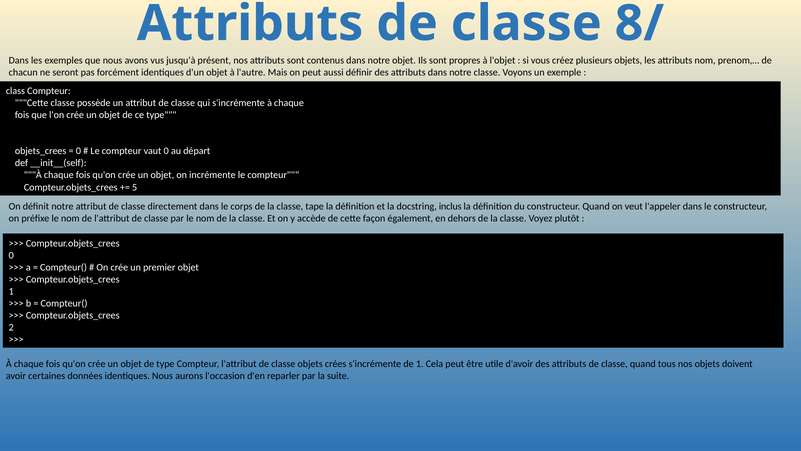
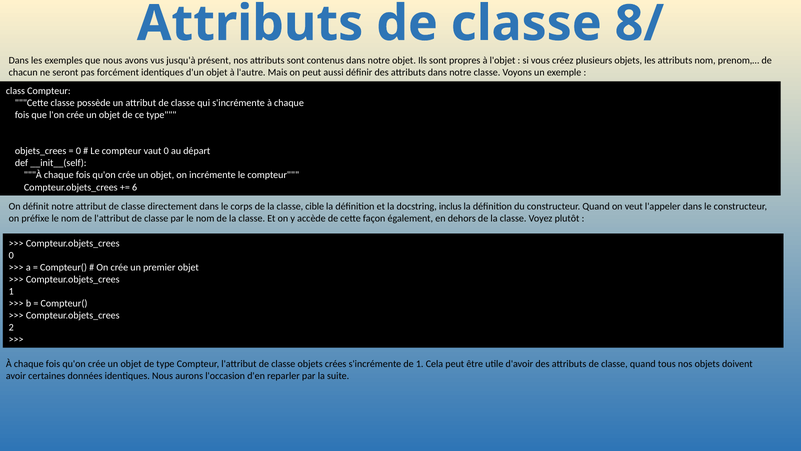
5: 5 -> 6 (135, 187)
tape: tape -> cible (315, 206)
